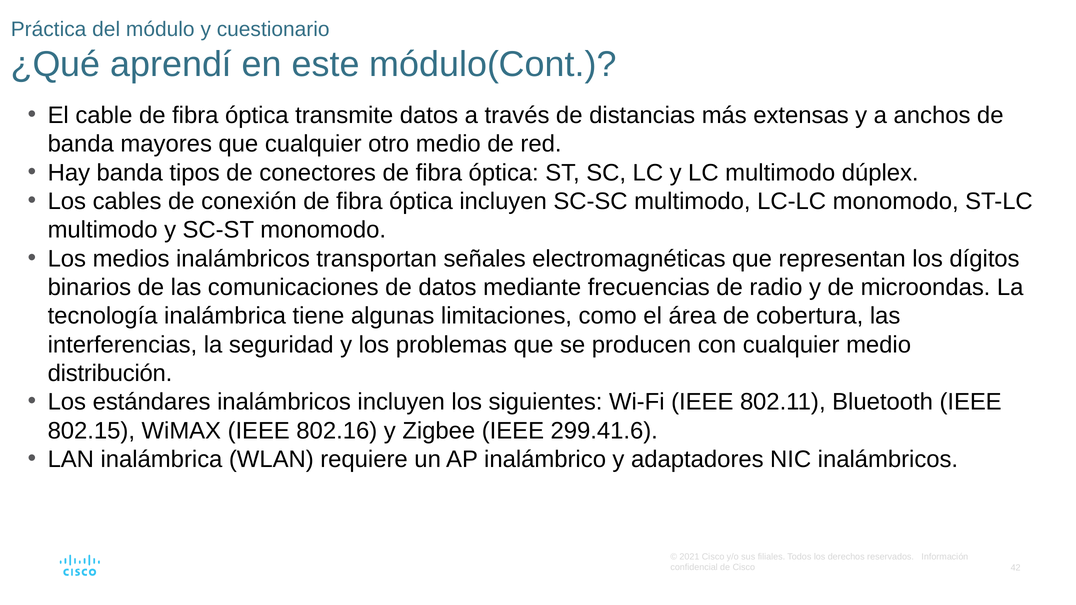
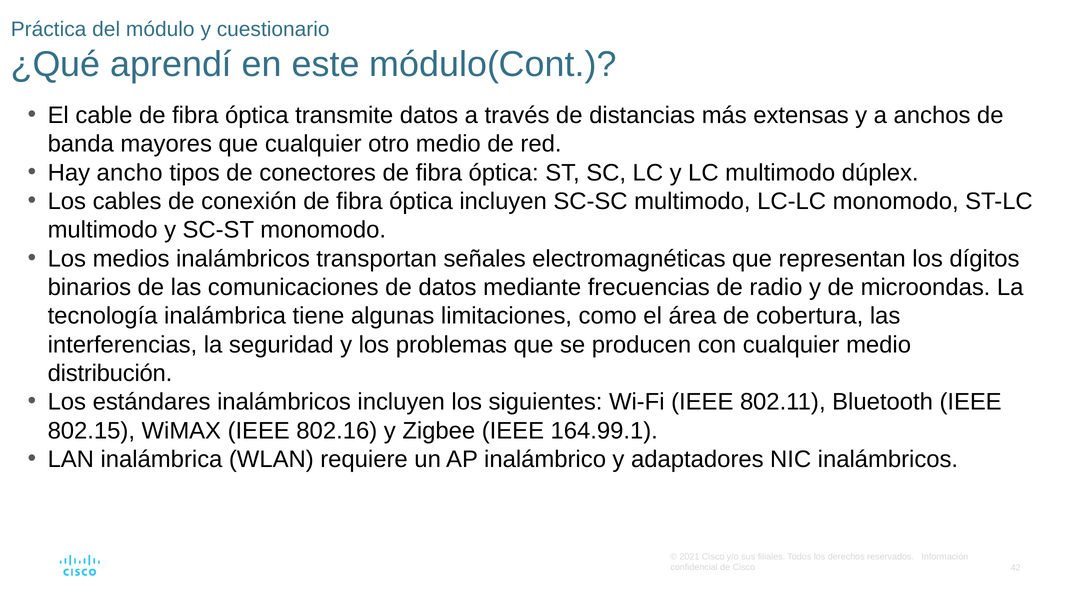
Hay banda: banda -> ancho (130, 173)
299.41.6: 299.41.6 -> 164.99.1 (604, 431)
